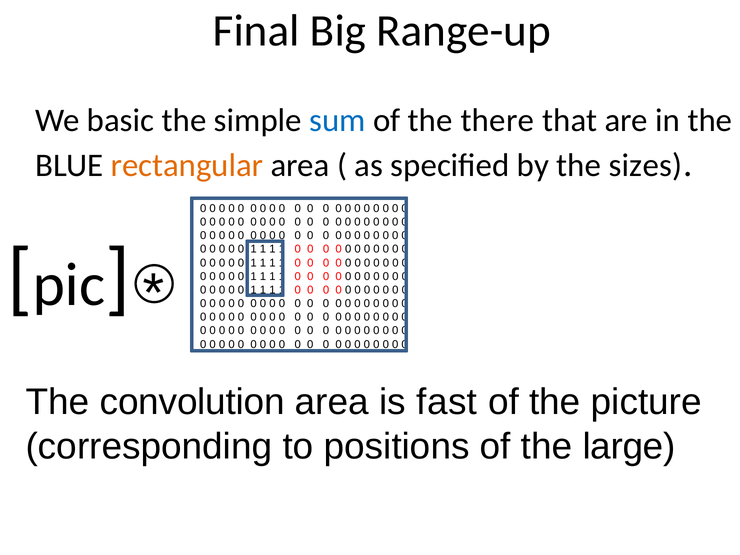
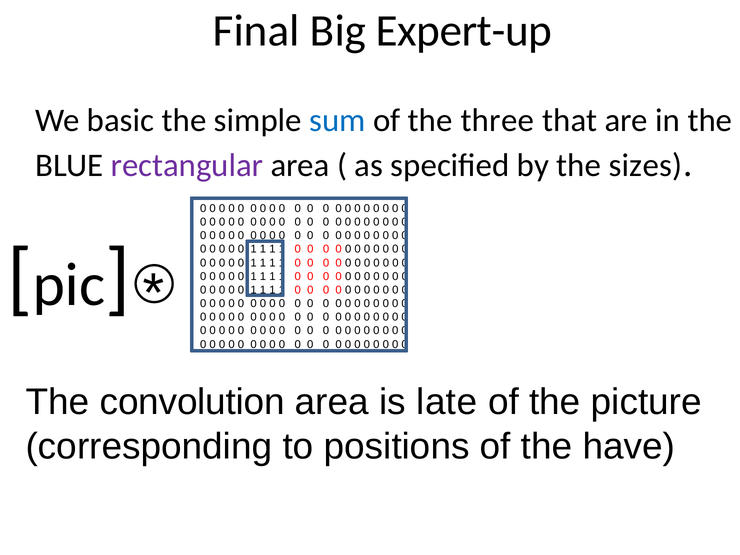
Range-up: Range-up -> Expert-up (464, 31)
there: there -> three (497, 120)
rectangular colour: orange -> purple (187, 165)
fast: fast -> late (447, 402)
large: large -> have (629, 447)
